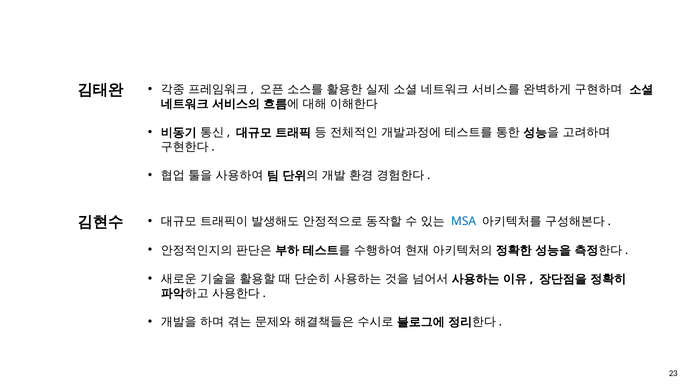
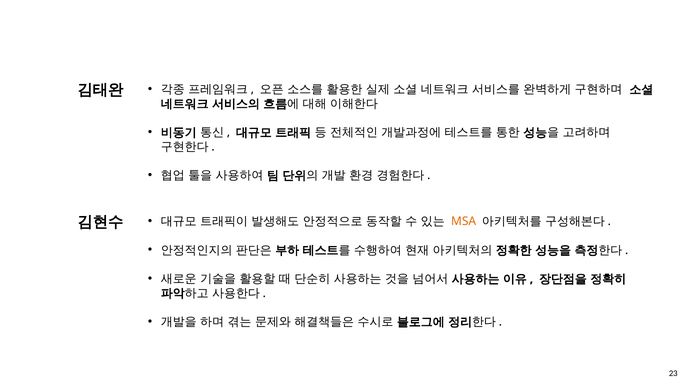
MSA colour: blue -> orange (464, 222)
